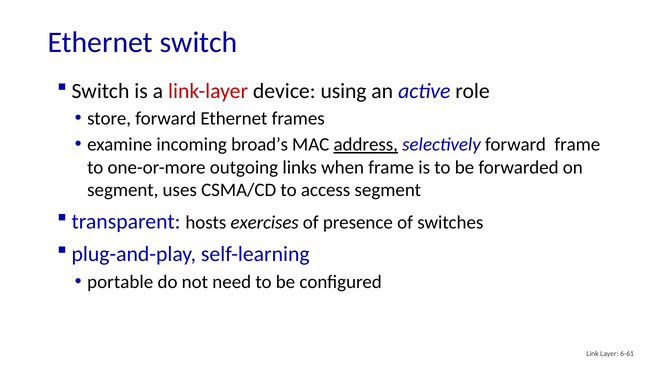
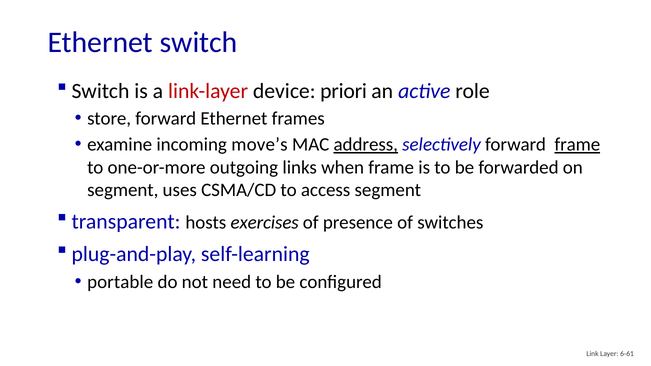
using: using -> priori (344, 91)
broad’s: broad’s -> move’s (259, 145)
frame underline: none -> present (577, 145)
